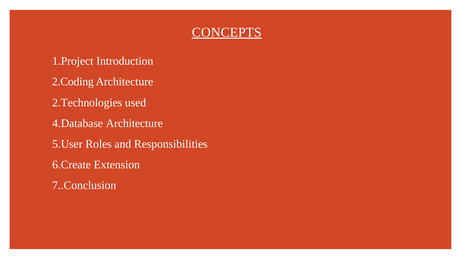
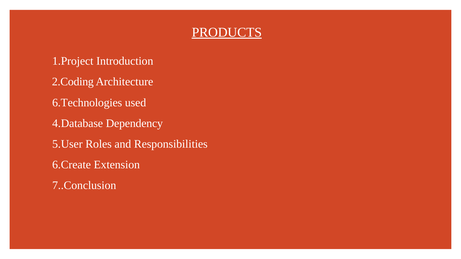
CONCEPTS: CONCEPTS -> PRODUCTS (227, 32)
2.Technologies: 2.Technologies -> 6.Technologies (87, 103)
4.Database Architecture: Architecture -> Dependency (134, 123)
